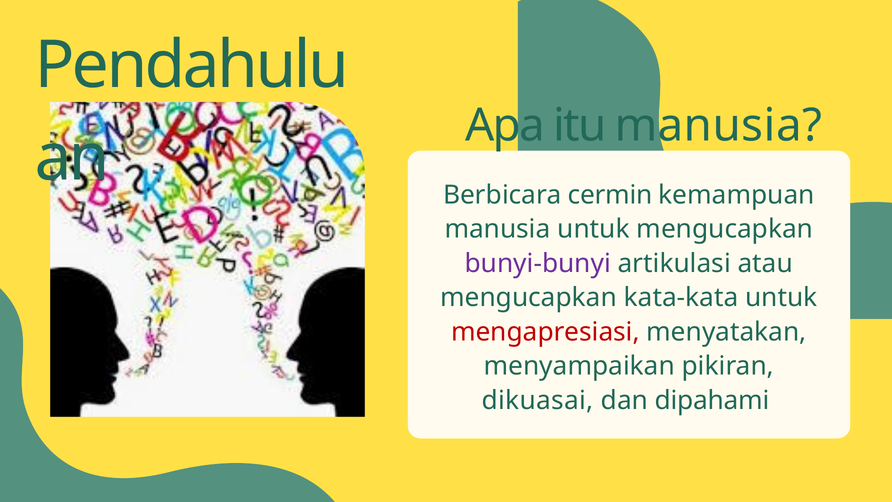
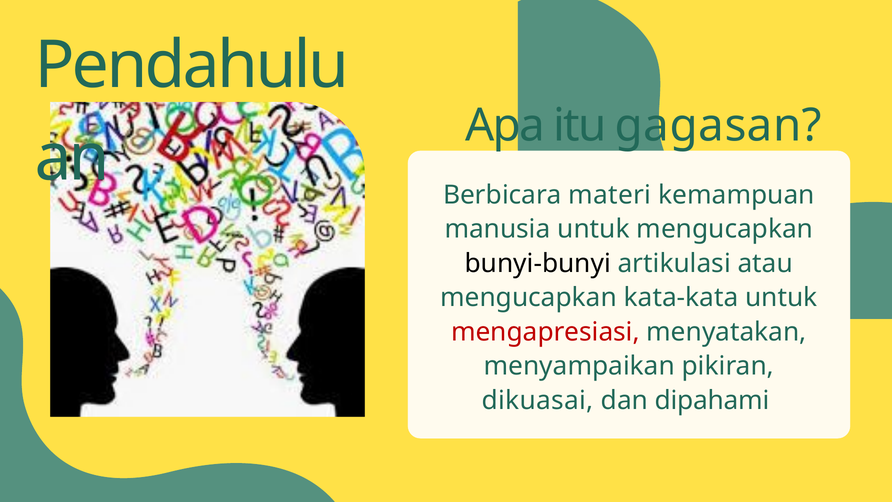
itu manusia: manusia -> gagasan (718, 125)
cermin: cermin -> materi (610, 195)
bunyi-bunyi colour: purple -> black (538, 263)
